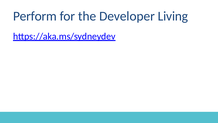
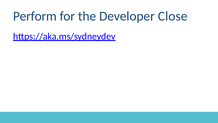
Living: Living -> Close (173, 16)
